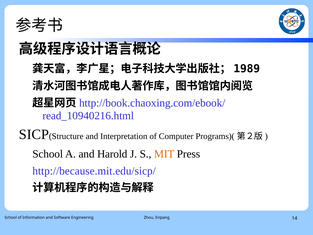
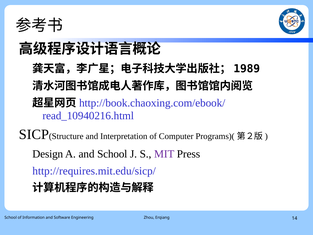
School: School -> Design (48, 154)
and Harold: Harold -> School (112, 154)
MIT colour: orange -> purple (164, 154)
http://because.mit.edu/sicp/: http://because.mit.edu/sicp/ -> http://requires.mit.edu/sicp/ (94, 171)
